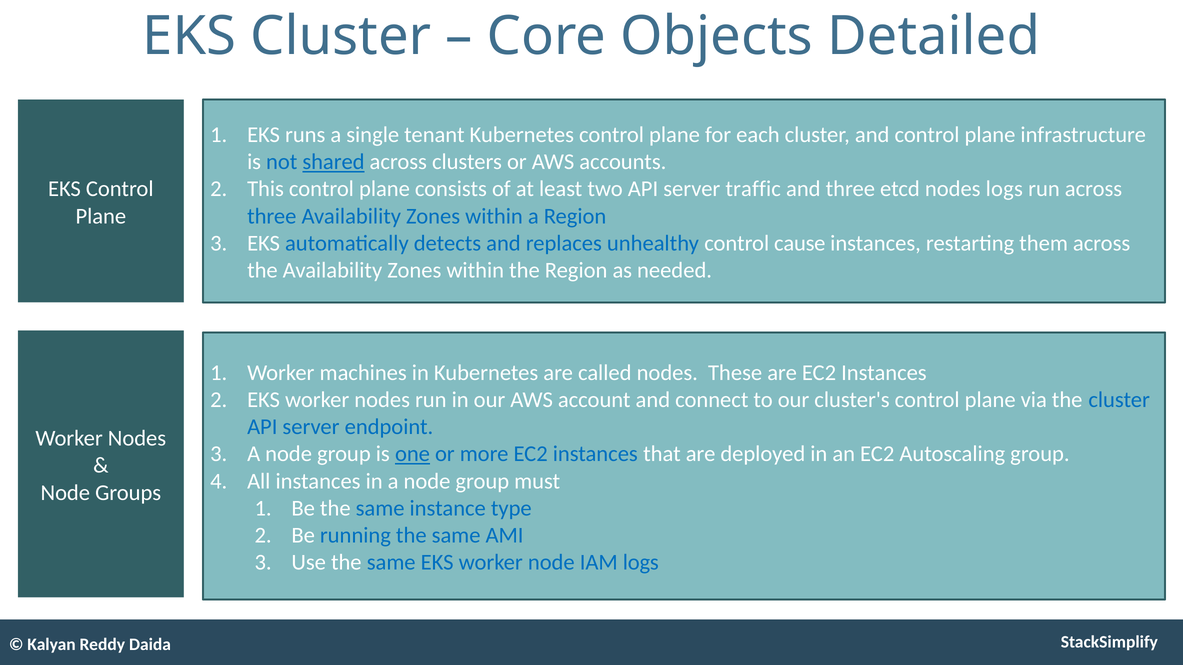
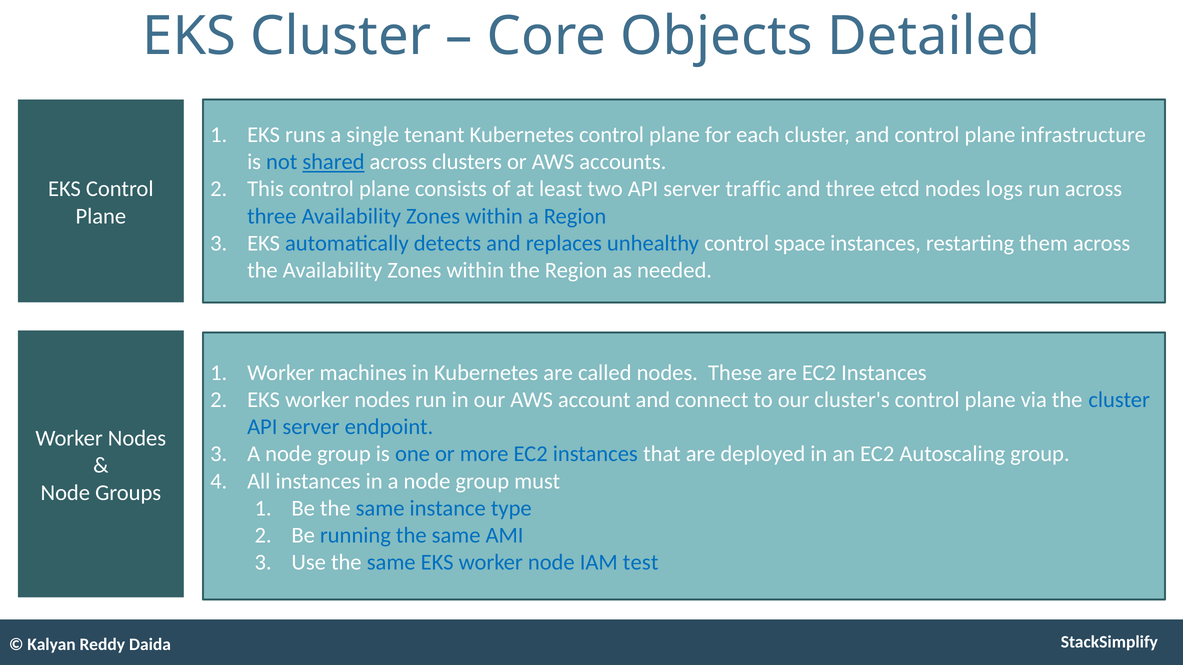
cause: cause -> space (800, 243)
one underline: present -> none (412, 454)
IAM logs: logs -> test (641, 563)
